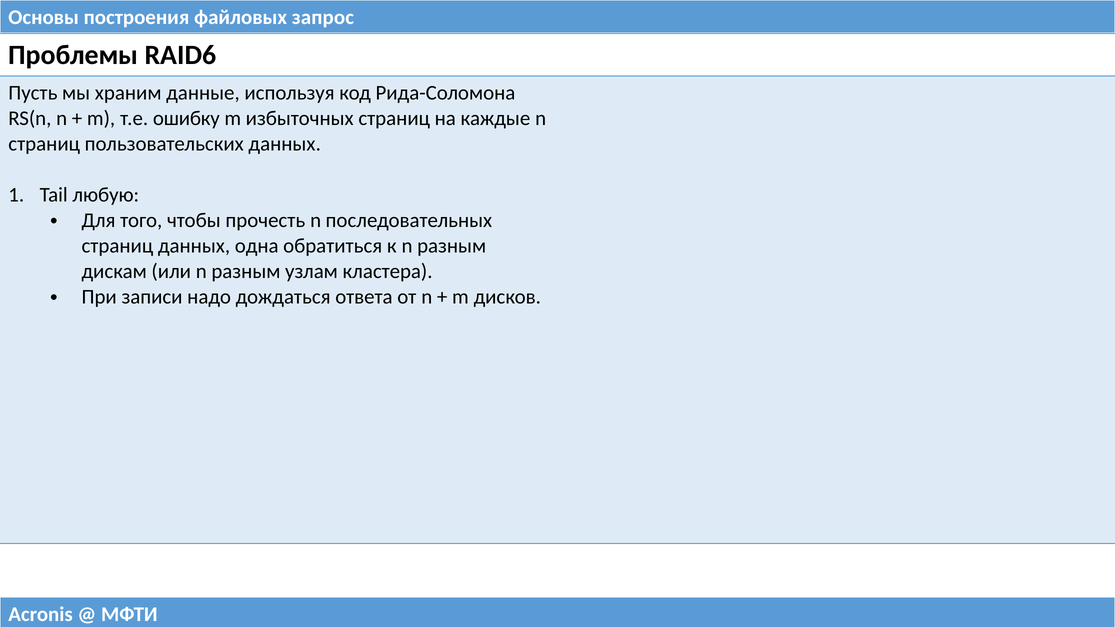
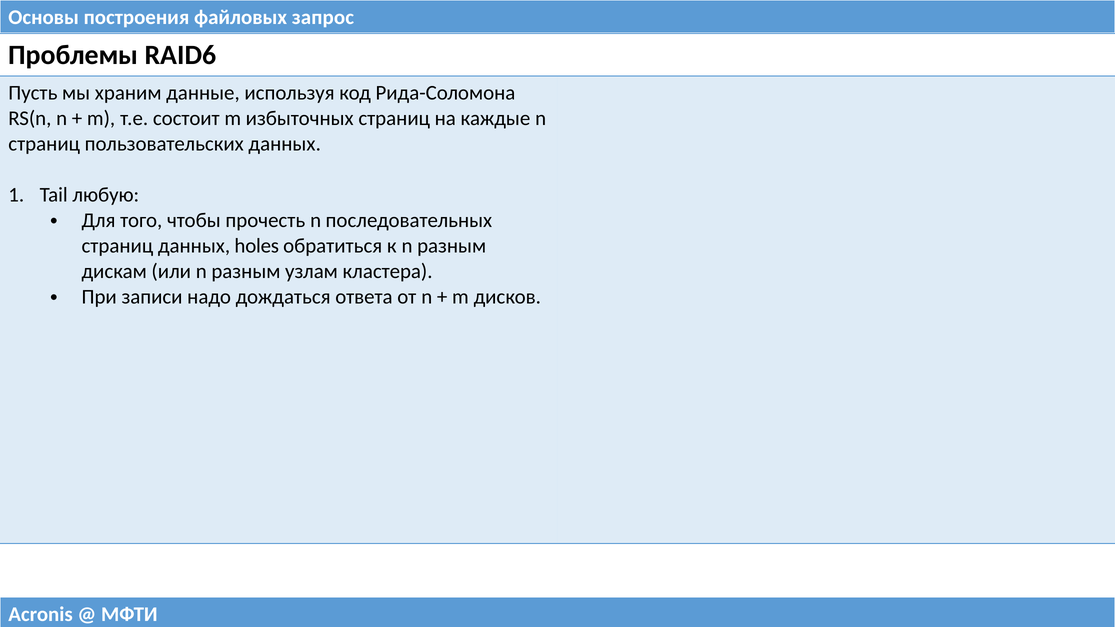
ошибку: ошибку -> состоит (186, 119)
одна: одна -> holes (257, 246)
